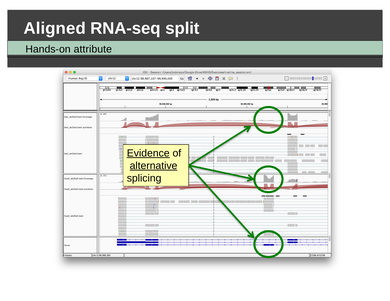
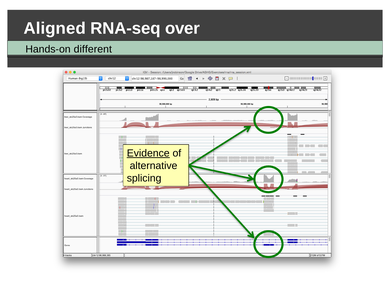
split: split -> over (182, 28)
attribute: attribute -> different (93, 49)
alternative underline: present -> none (154, 166)
